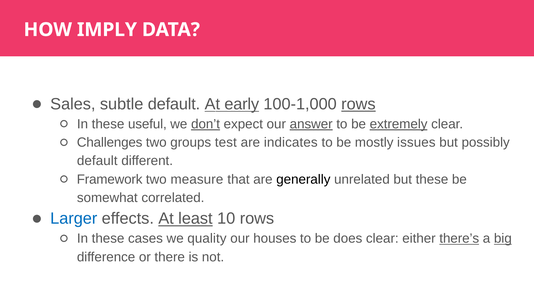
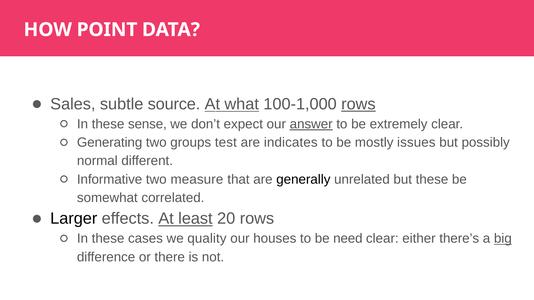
IMPLY: IMPLY -> POINT (107, 30)
subtle default: default -> source (174, 104)
early: early -> what (242, 104)
useful: useful -> sense (147, 124)
don’t underline: present -> none (206, 124)
extremely underline: present -> none (399, 124)
Challenges: Challenges -> Generating (110, 143)
default: default -> normal (97, 161)
Framework: Framework -> Informative (110, 180)
Larger colour: blue -> black (74, 219)
10: 10 -> 20 (226, 219)
does: does -> need (348, 239)
there’s underline: present -> none (459, 239)
